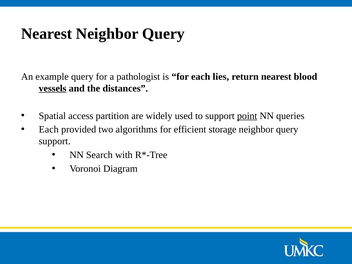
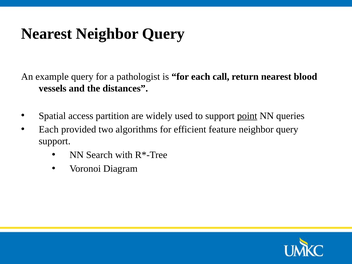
lies: lies -> call (221, 77)
vessels underline: present -> none (53, 88)
storage: storage -> feature (222, 129)
